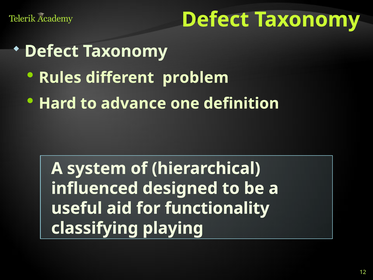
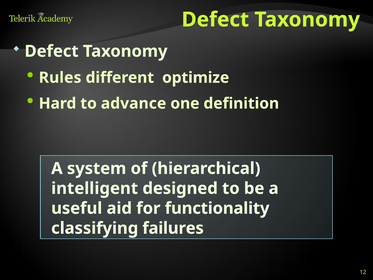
problem: problem -> optimize (196, 78)
influenced: influenced -> intelligent (95, 188)
playing: playing -> failures (173, 228)
